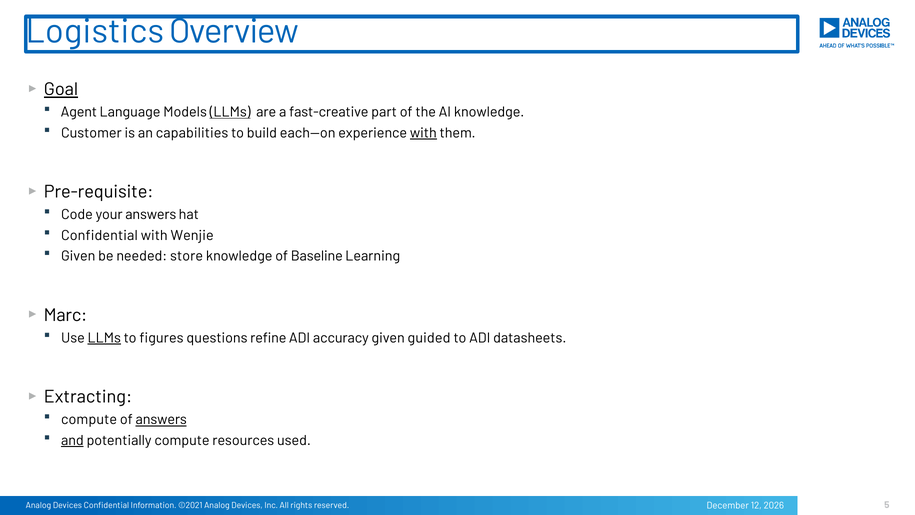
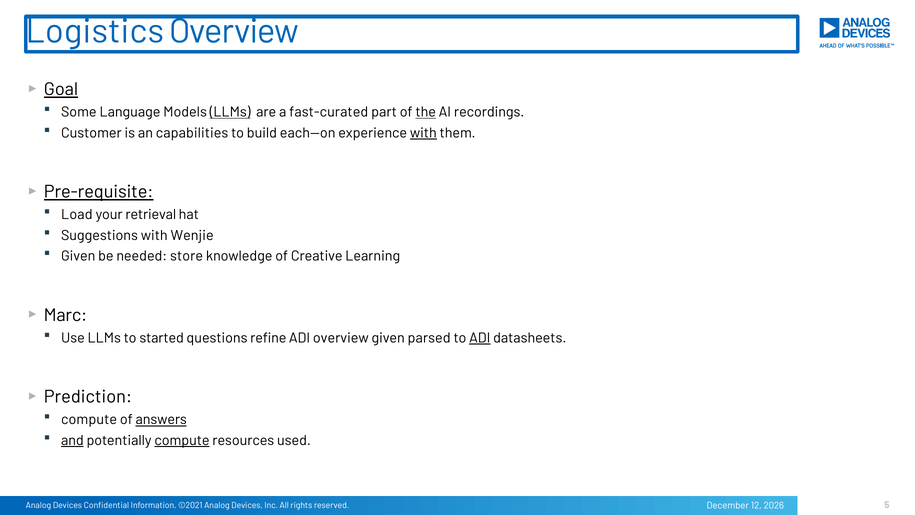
Agent: Agent -> Some (79, 112)
fast-creative: fast-creative -> fast-curated (329, 112)
the underline: none -> present (426, 112)
AI knowledge: knowledge -> recordings (489, 112)
Pre-requisite underline: none -> present (99, 192)
Code: Code -> Load (77, 215)
your answers: answers -> retrieval (151, 215)
Confidential: Confidential -> Suggestions (99, 235)
Baseline: Baseline -> Creative (317, 256)
LLMs underline: present -> none (104, 338)
figures: figures -> started (162, 338)
ADI accuracy: accuracy -> overview (341, 338)
guided: guided -> parsed (429, 338)
ADI underline: none -> present (480, 338)
Extracting: Extracting -> Prediction (88, 397)
compute underline: none -> present (182, 440)
